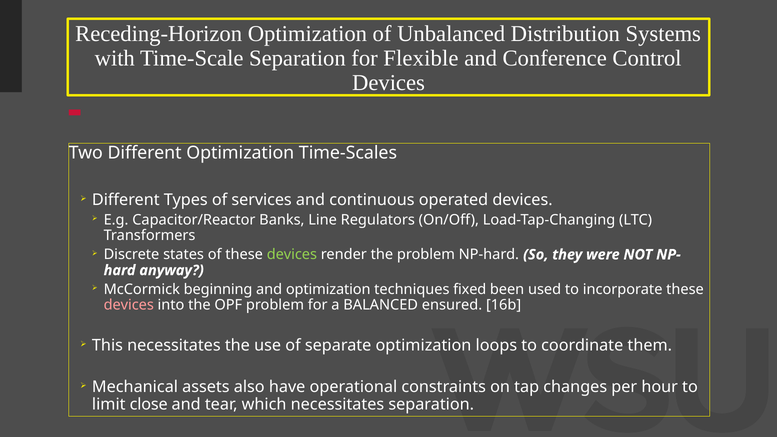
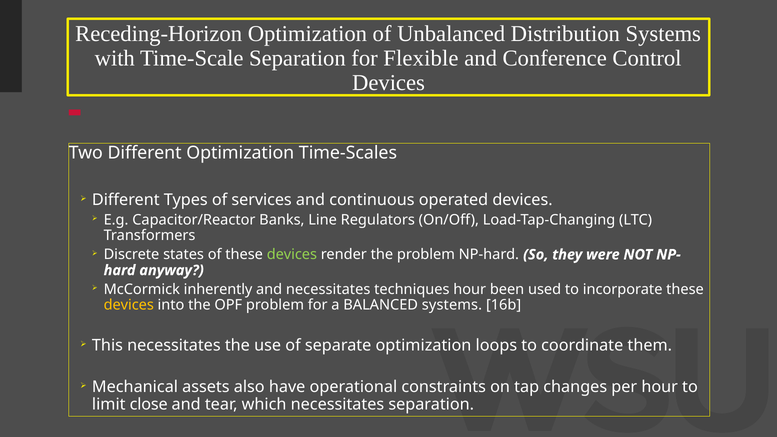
beginning: beginning -> inherently (218, 289)
and optimization: optimization -> necessitates (328, 289)
techniques fixed: fixed -> hour (470, 289)
devices colour: pink -> yellow (129, 305)
BALANCED ensured: ensured -> systems (452, 305)
